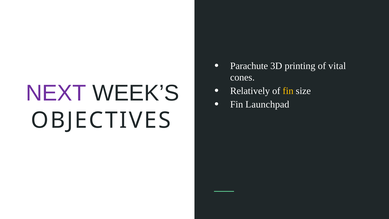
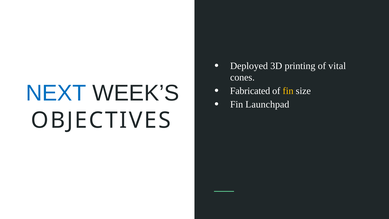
Parachute: Parachute -> Deployed (249, 66)
NEXT colour: purple -> blue (56, 93)
Relatively: Relatively -> Fabricated (250, 91)
